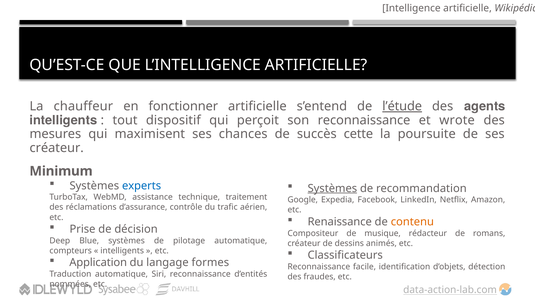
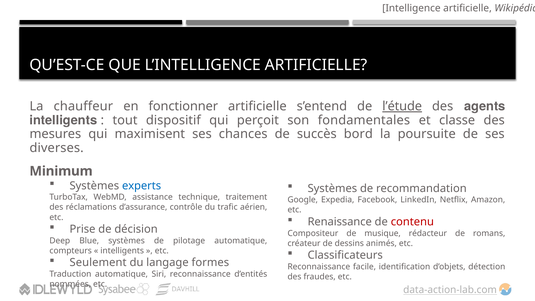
son reconnaissance: reconnaissance -> fondamentales (364, 120)
wrote: wrote -> classe (457, 120)
cette: cette -> bord (358, 134)
créateur: créateur -> diverses (57, 148)
Systèmes underline: present -> none (332, 188)
contenu colour: orange -> red (412, 222)
Application: Application -> Seulement (98, 263)
